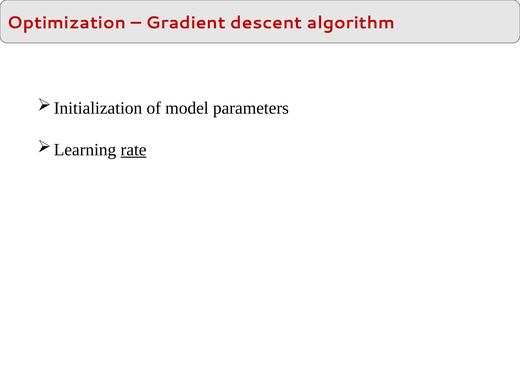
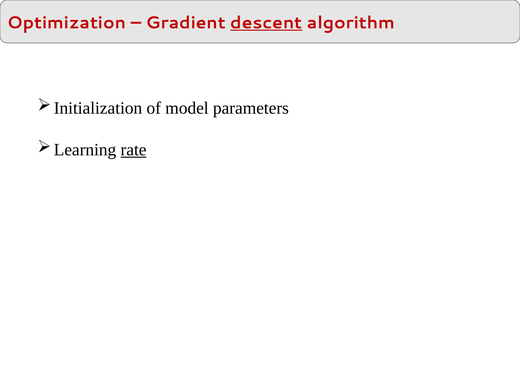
descent underline: none -> present (266, 23)
